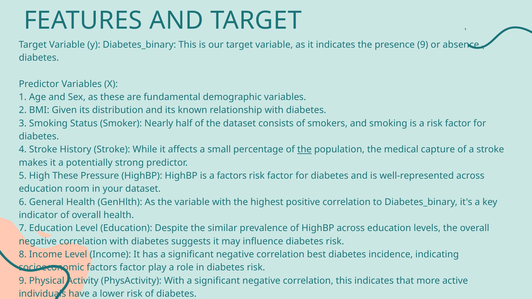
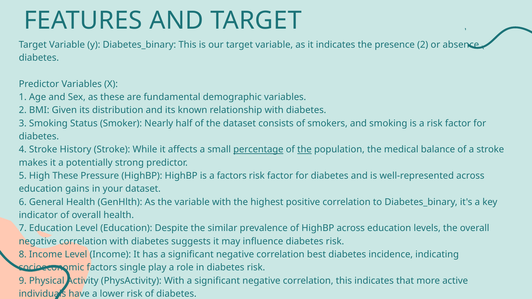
presence 9: 9 -> 2 (423, 45)
percentage underline: none -> present (258, 150)
capture: capture -> balance (438, 150)
room: room -> gains (77, 189)
factors factor: factor -> single (133, 268)
